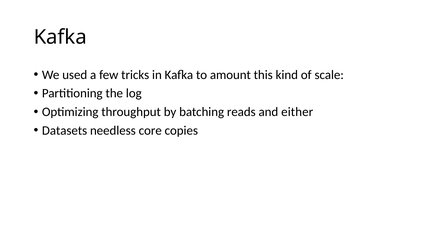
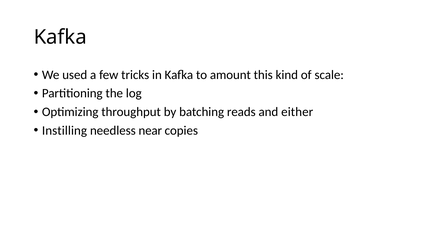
Datasets: Datasets -> Instilling (64, 130)
core: core -> near (150, 130)
